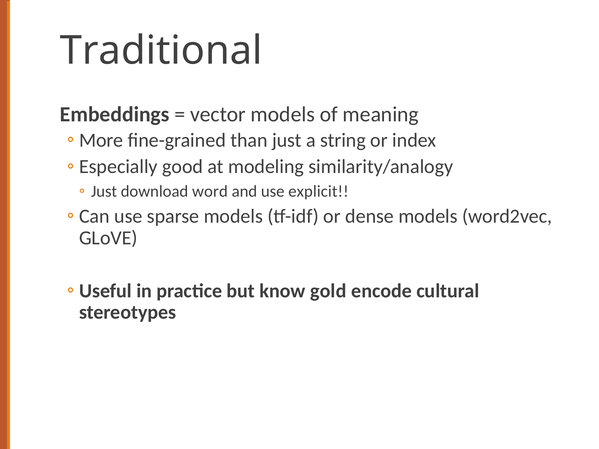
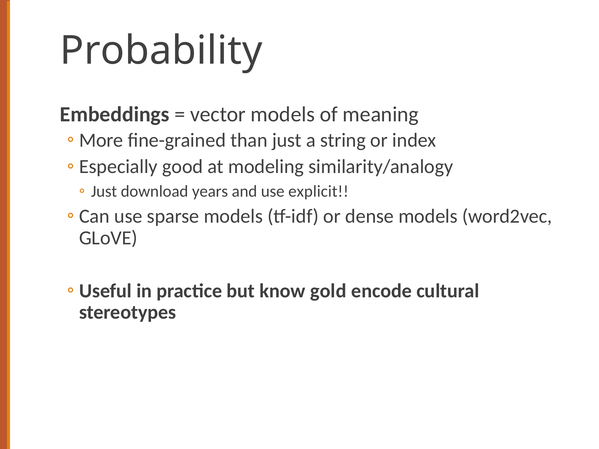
Traditional: Traditional -> Probability (161, 51)
word: word -> years (210, 192)
